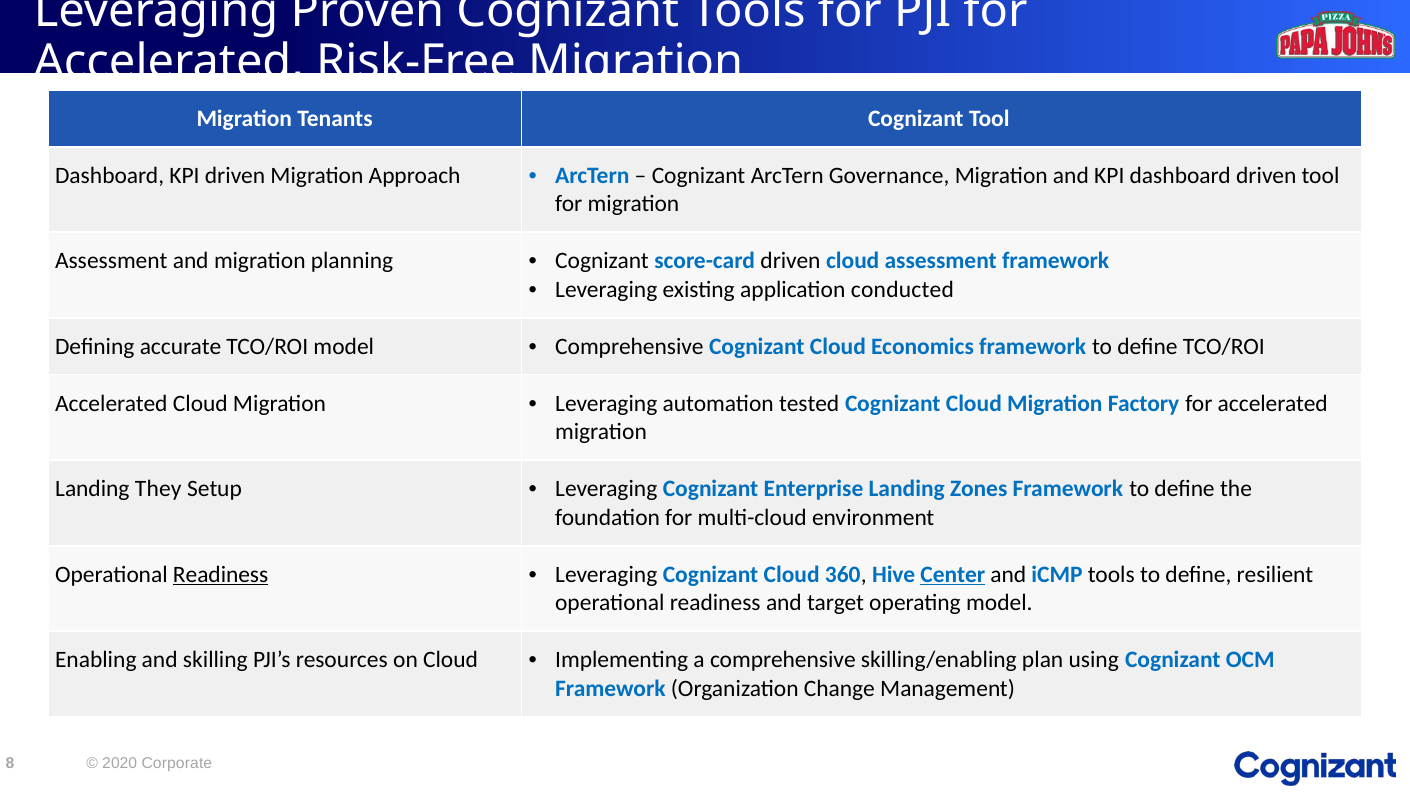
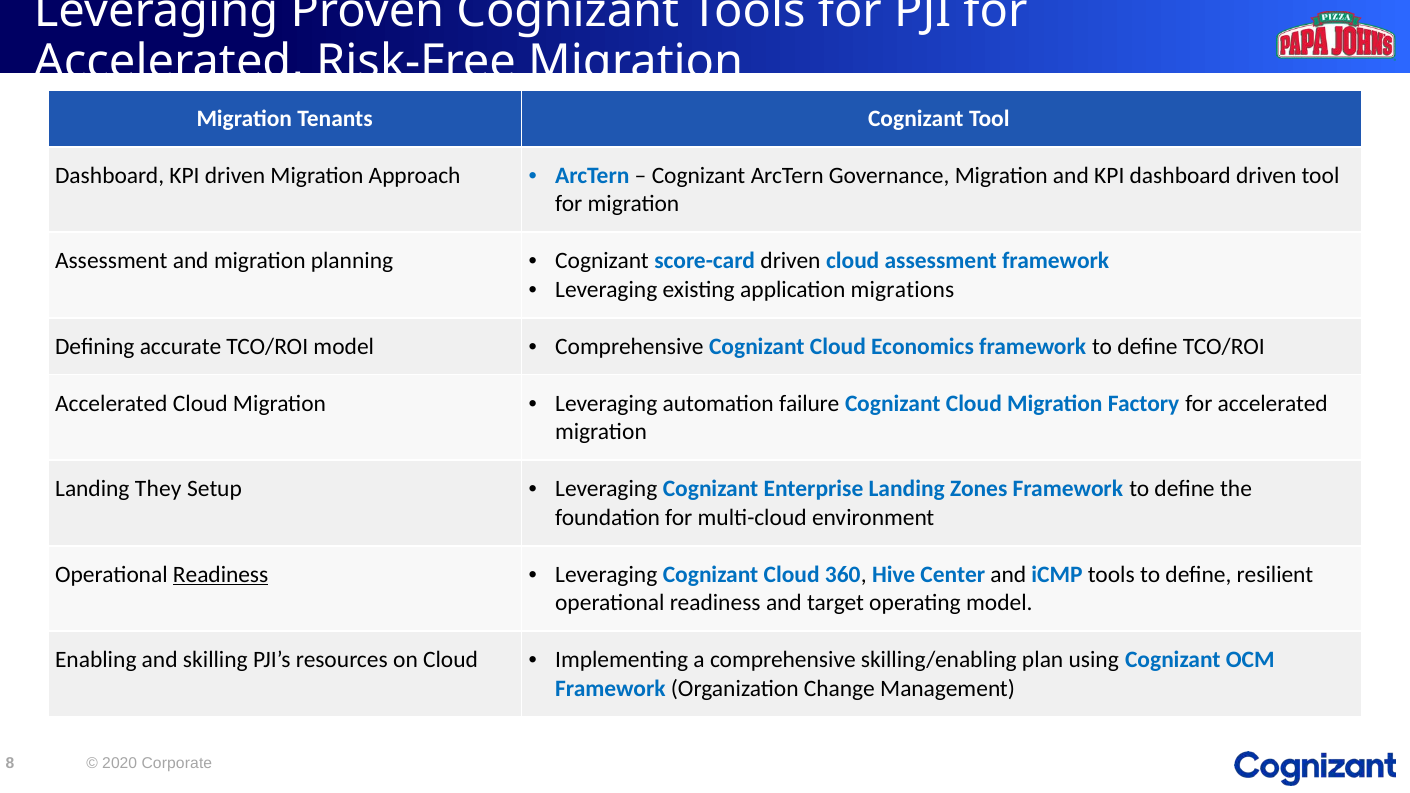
conducted: conducted -> migrations (902, 290)
tested: tested -> failure (809, 403)
Center underline: present -> none (953, 574)
